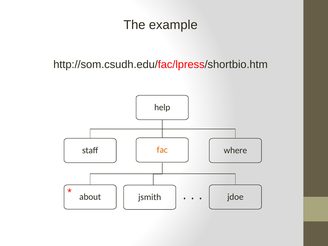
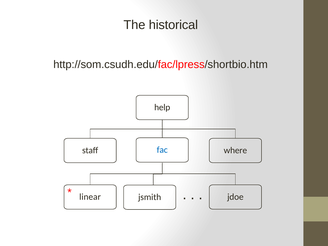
example: example -> historical (173, 25)
fac colour: orange -> blue (162, 150)
about: about -> linear (90, 197)
